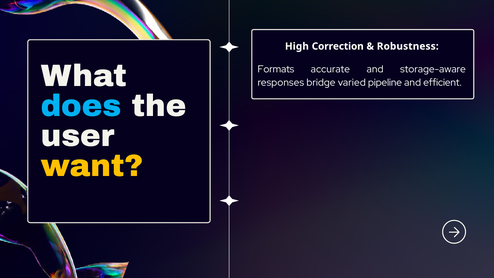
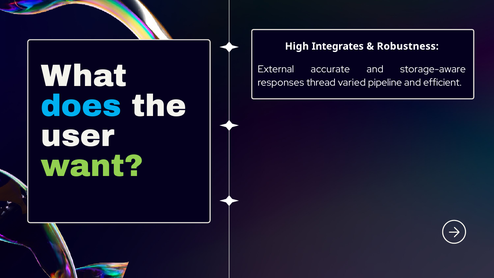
Correction: Correction -> Integrates (338, 46)
Formats: Formats -> External (276, 69)
bridge: bridge -> thread (321, 83)
want colour: yellow -> light green (92, 166)
